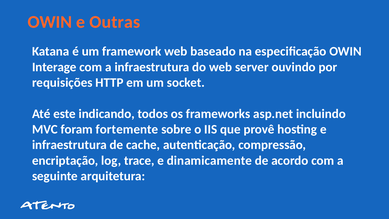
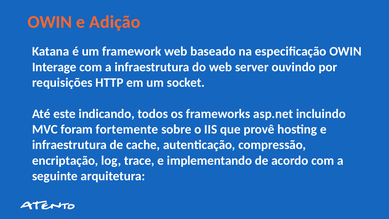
Outras: Outras -> Adição (115, 22)
dinamicamente: dinamicamente -> implementando (210, 160)
